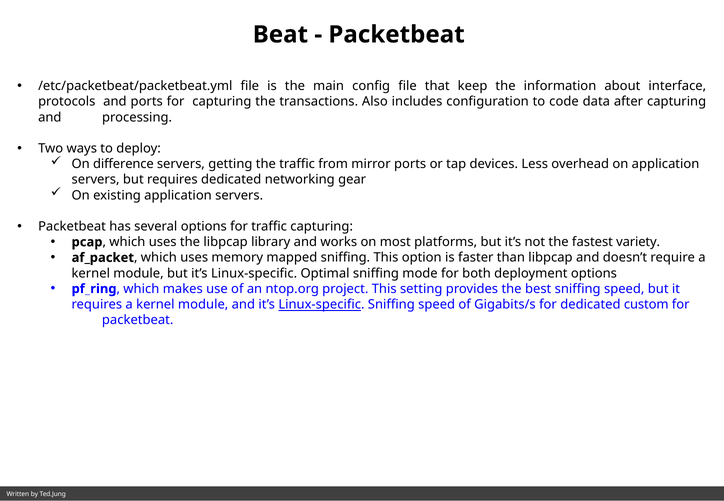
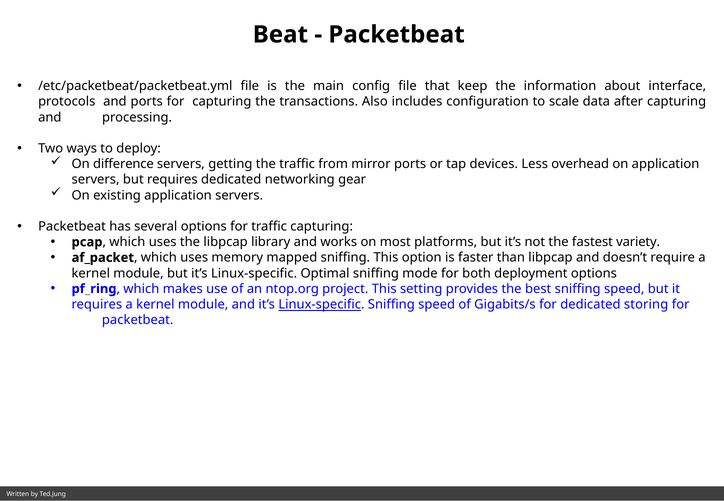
code: code -> scale (564, 102)
custom: custom -> storing (646, 305)
